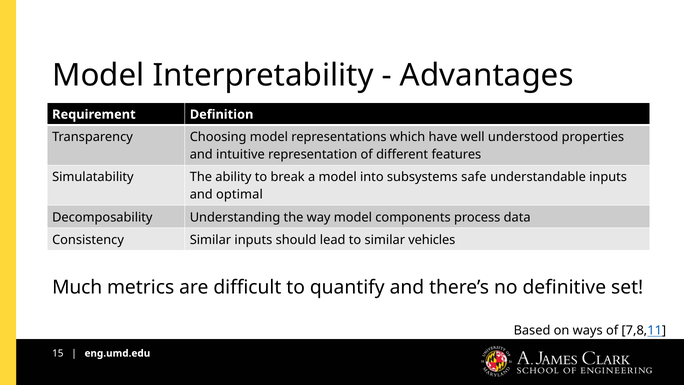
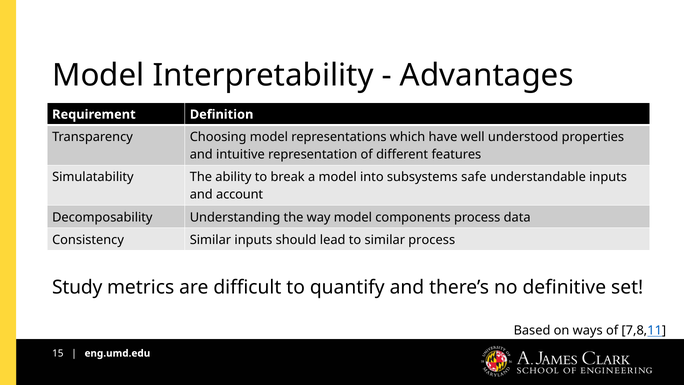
optimal: optimal -> account (240, 195)
similar vehicles: vehicles -> process (432, 240)
Much: Much -> Study (77, 287)
